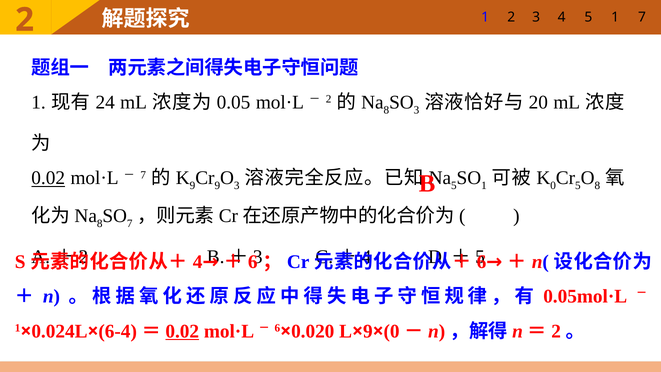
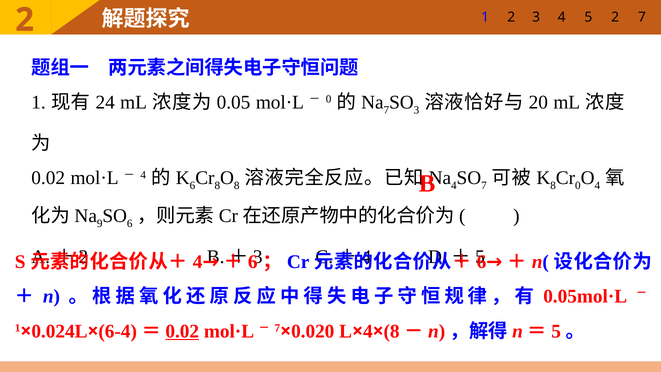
4 1: 1 -> 2 (615, 17)
2: 2 -> 0 (329, 99)
8: 8 -> 7 (386, 110)
0.02 underline: present -> none (48, 178)
7: 7 -> 4 (143, 175)
9: 9 -> 6 (192, 186)
9: 9 -> 8 (217, 186)
3: 3 -> 8 (237, 186)
5: 5 -> 4 (454, 186)
1: 1 -> 7 (484, 186)
0: 0 -> 8 (553, 186)
5: 5 -> 0 (578, 186)
8: 8 -> 4 (597, 186)
8: 8 -> 9 (100, 223)
7: 7 -> 6 (130, 223)
6: 6 -> 7 (277, 328)
9: 9 -> 4 (368, 331)
0: 0 -> 8 (392, 331)
2: 2 -> 5 (556, 331)
